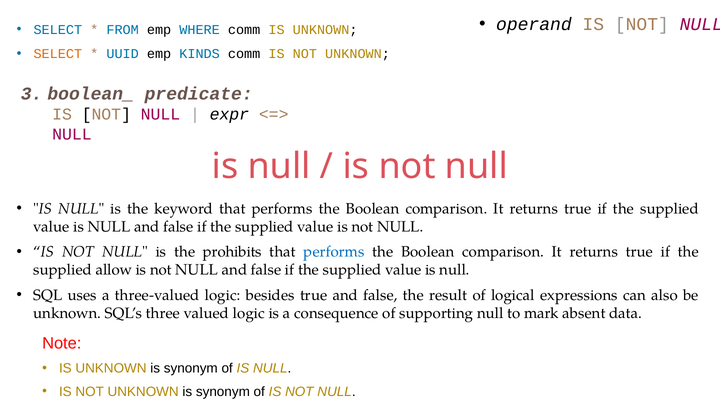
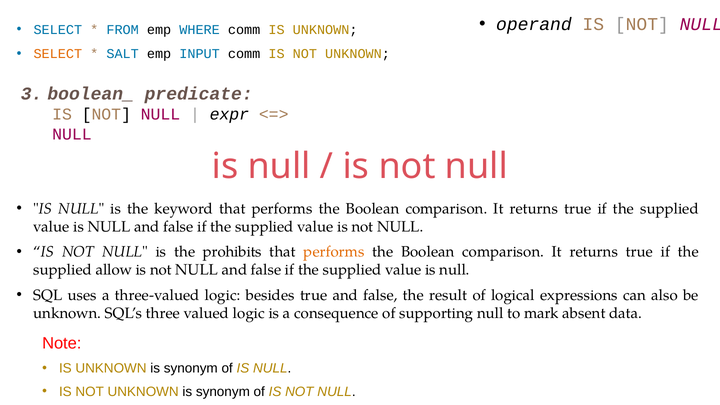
UUID: UUID -> SALT (123, 54)
KINDS: KINDS -> INPUT (200, 54)
performs colour: blue -> orange (334, 252)
